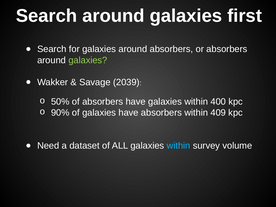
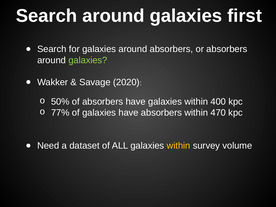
2039: 2039 -> 2020 (126, 82)
90%: 90% -> 77% (60, 113)
409: 409 -> 470 (218, 113)
within colour: light blue -> yellow (179, 146)
